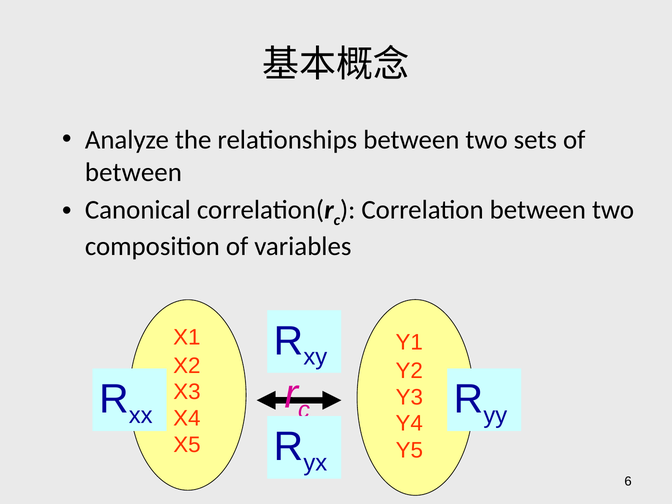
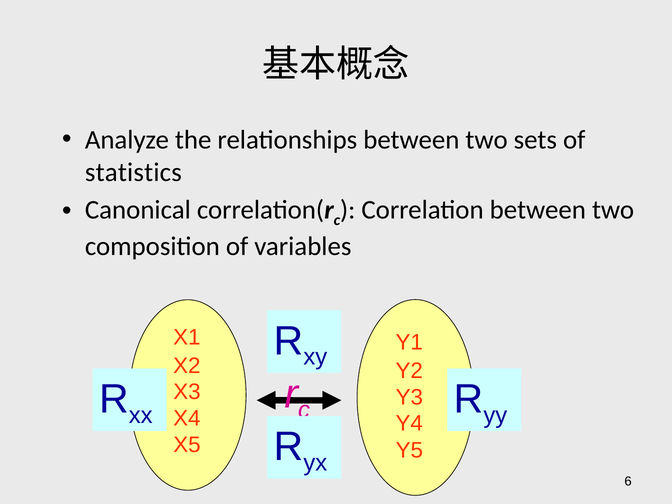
between: between -> statistics (133, 172)
